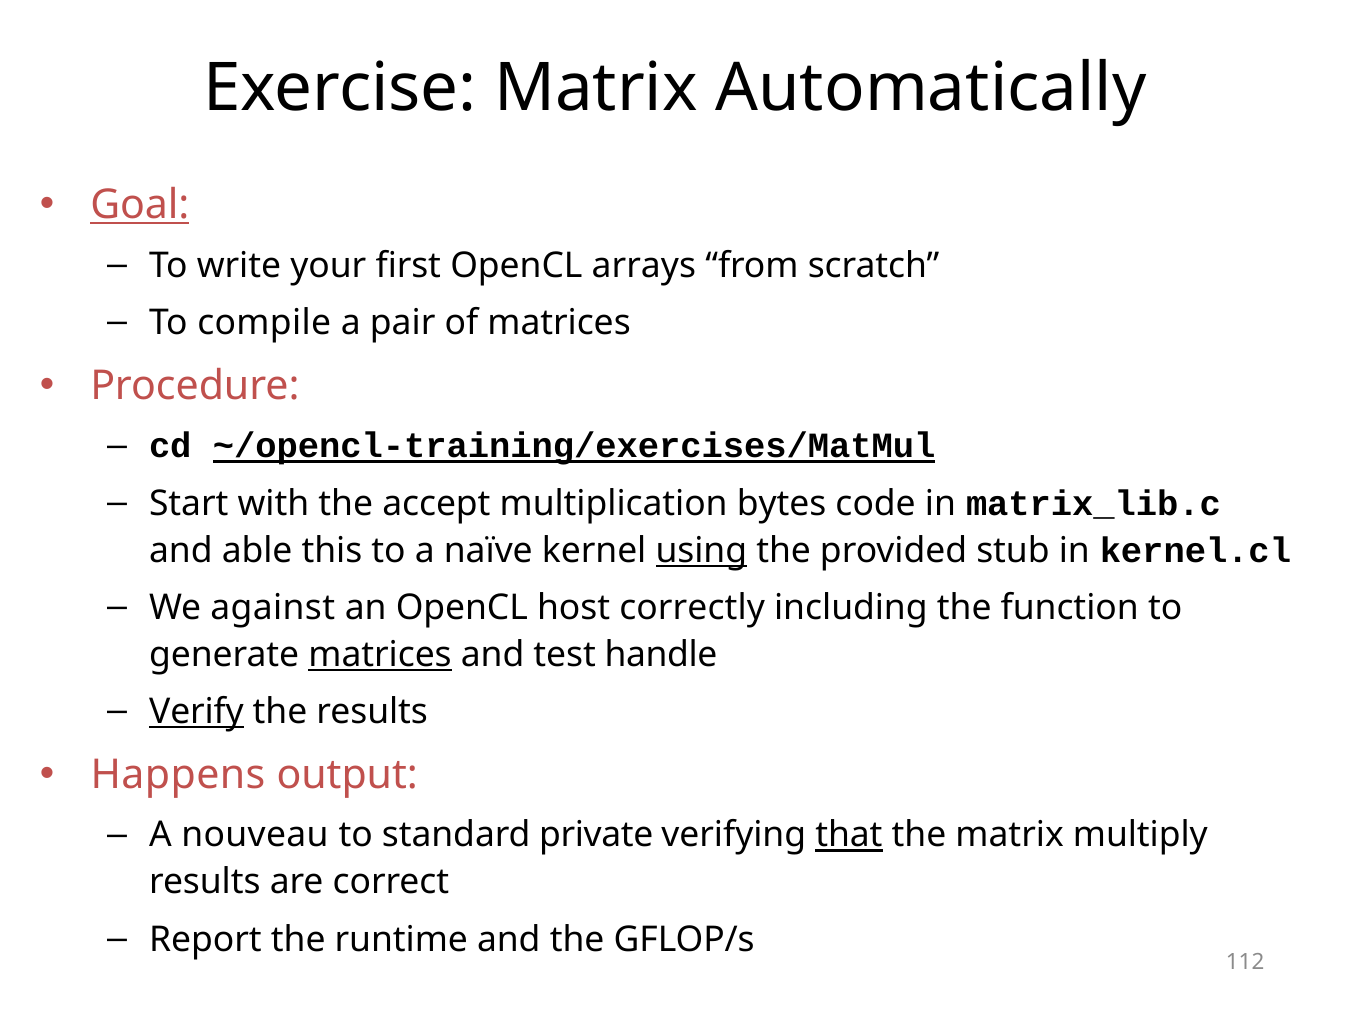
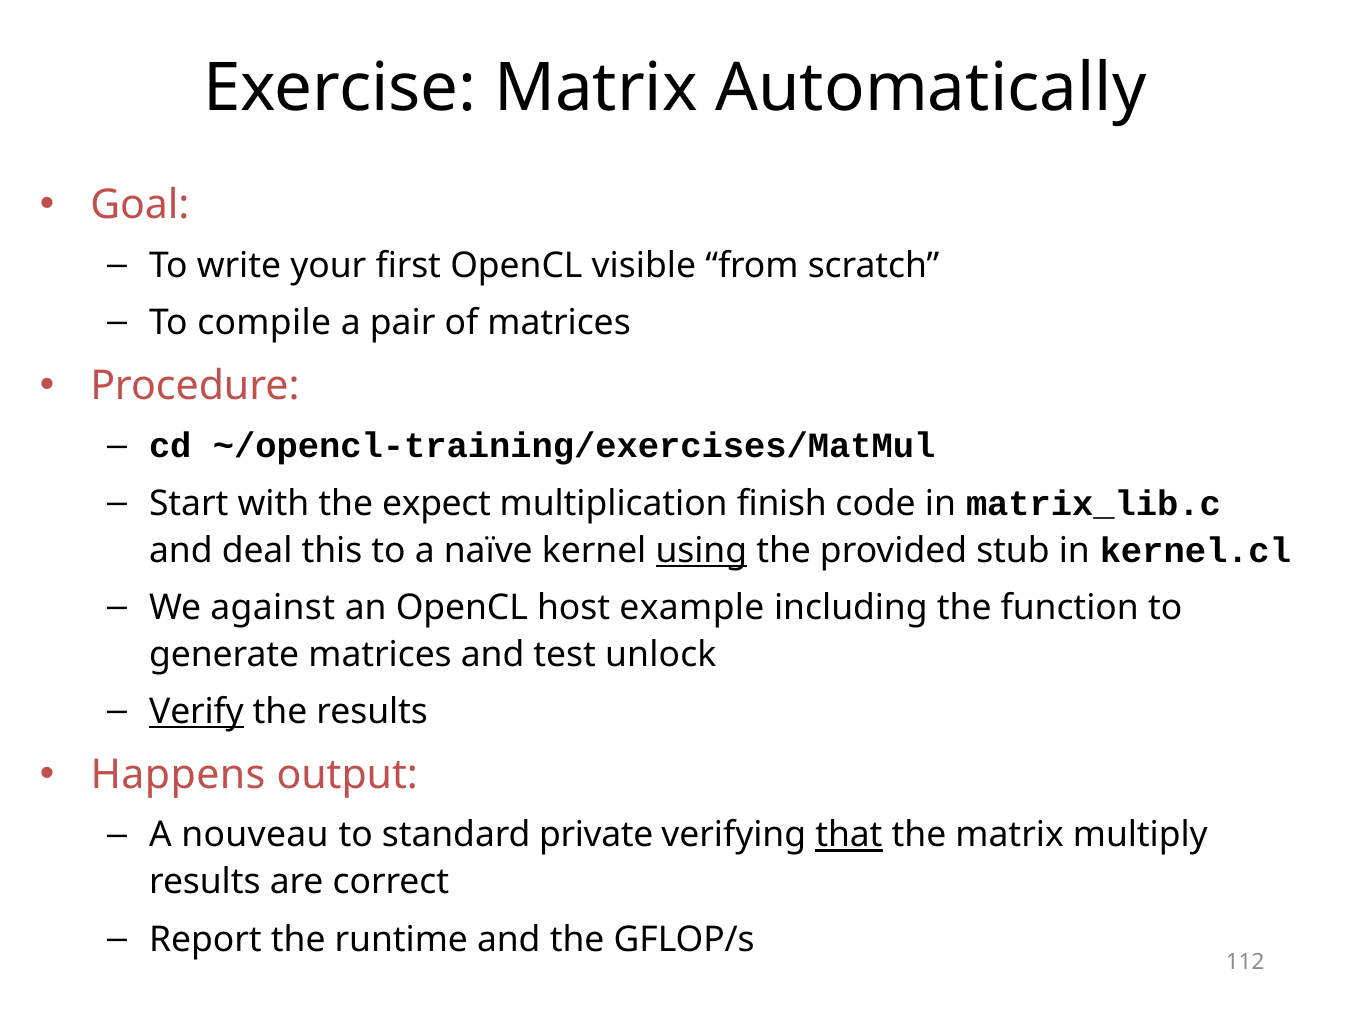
Goal underline: present -> none (140, 205)
arrays: arrays -> visible (644, 265)
~/opencl-training/exercises/MatMul underline: present -> none (574, 446)
accept: accept -> expect (437, 503)
bytes: bytes -> finish (782, 503)
able: able -> deal (257, 550)
correctly: correctly -> example (692, 607)
matrices underline: present -> none (380, 654)
handle: handle -> unlock (661, 654)
